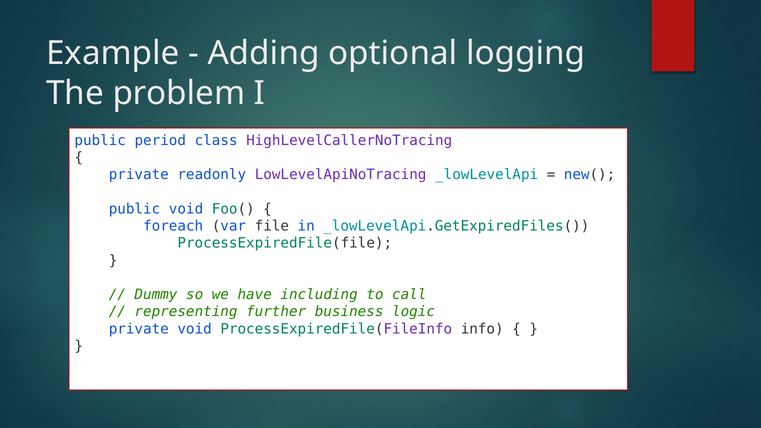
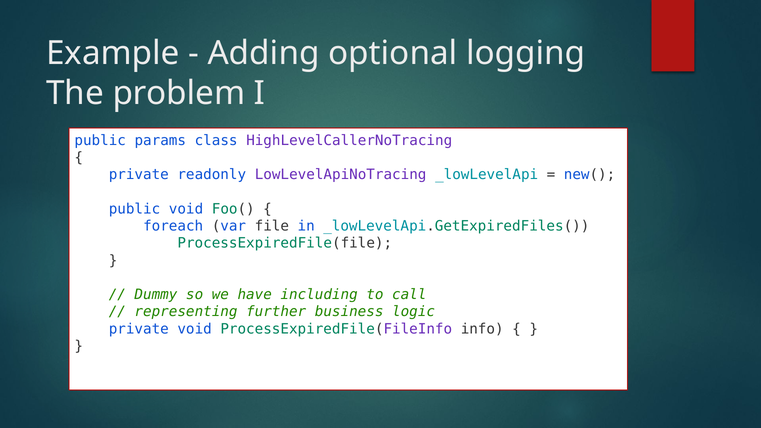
period: period -> params (160, 140)
